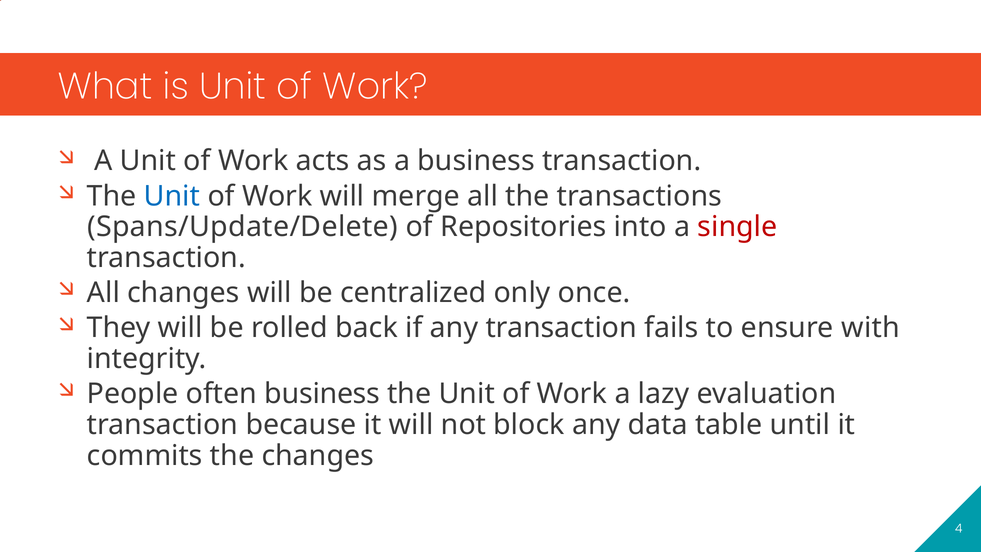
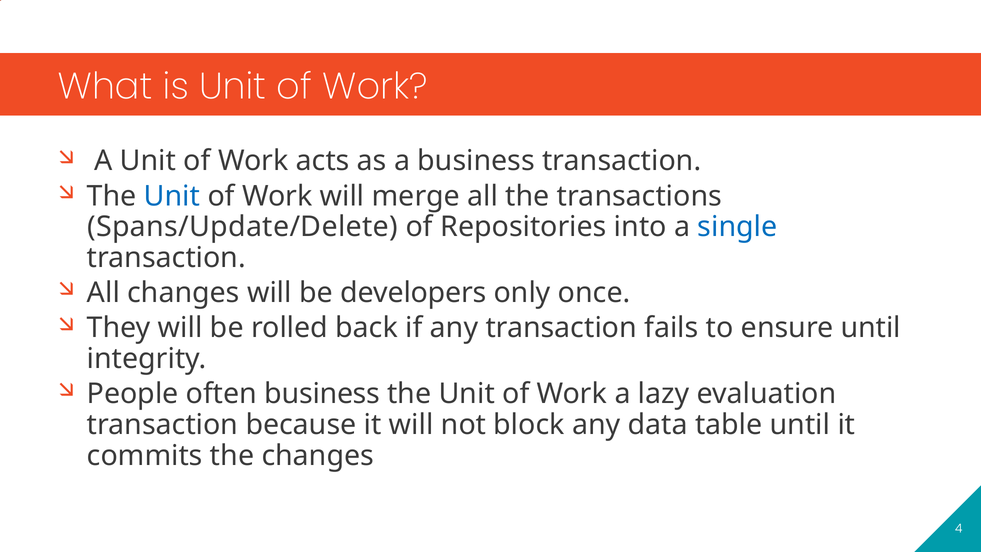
single colour: red -> blue (737, 227)
centralized: centralized -> developers (413, 293)
ensure with: with -> until (871, 328)
